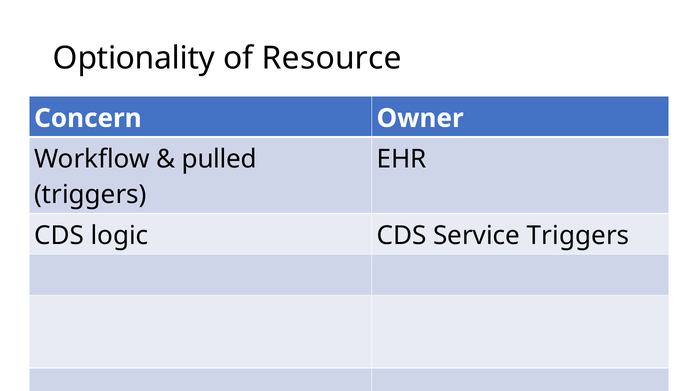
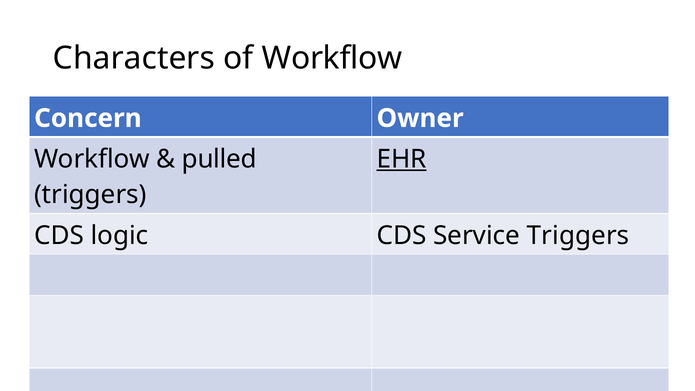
Optionality: Optionality -> Characters (134, 58)
of Resource: Resource -> Workflow (332, 58)
EHR underline: none -> present (402, 159)
